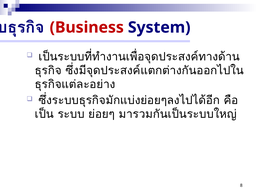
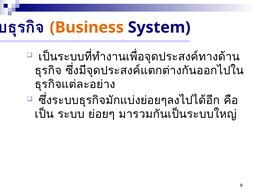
Business colour: red -> orange (87, 27)
